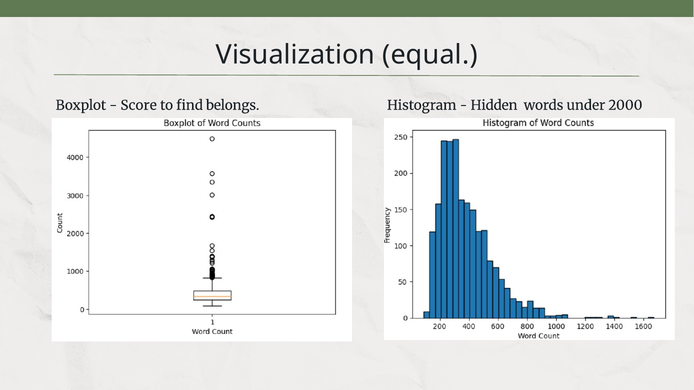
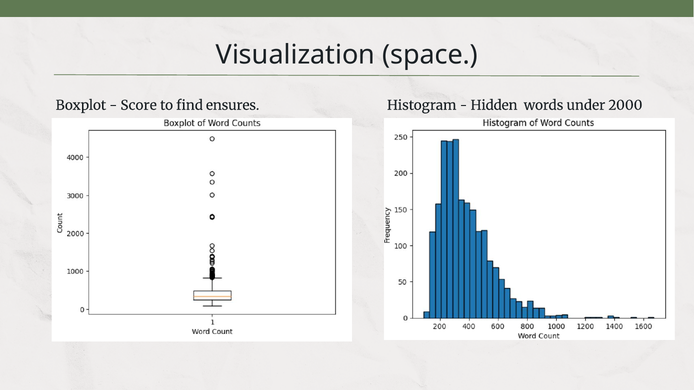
equal: equal -> space (430, 55)
belongs: belongs -> ensures (233, 105)
